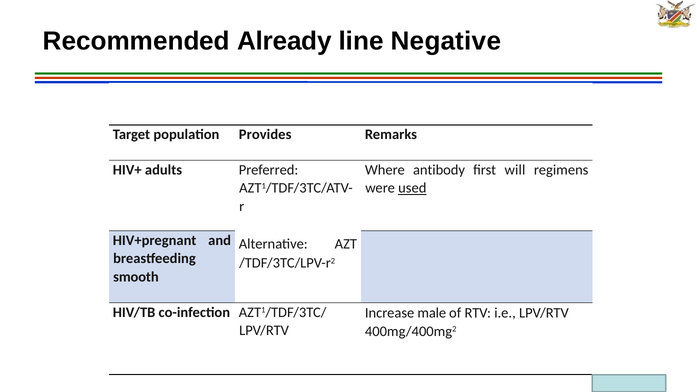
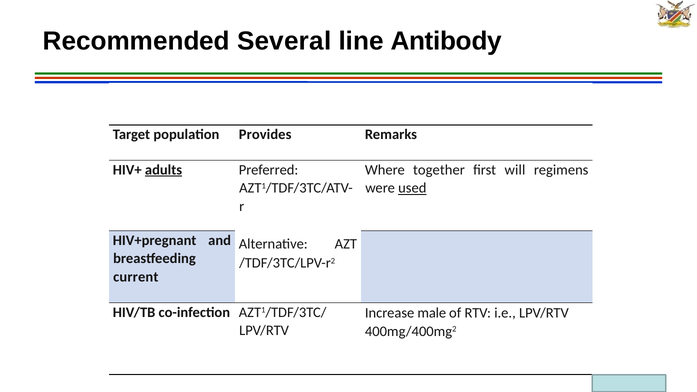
Already: Already -> Several (284, 41)
Negative: Negative -> Antibody (446, 41)
adults underline: none -> present (164, 170)
antibody: antibody -> together (439, 170)
smooth: smooth -> current (136, 277)
